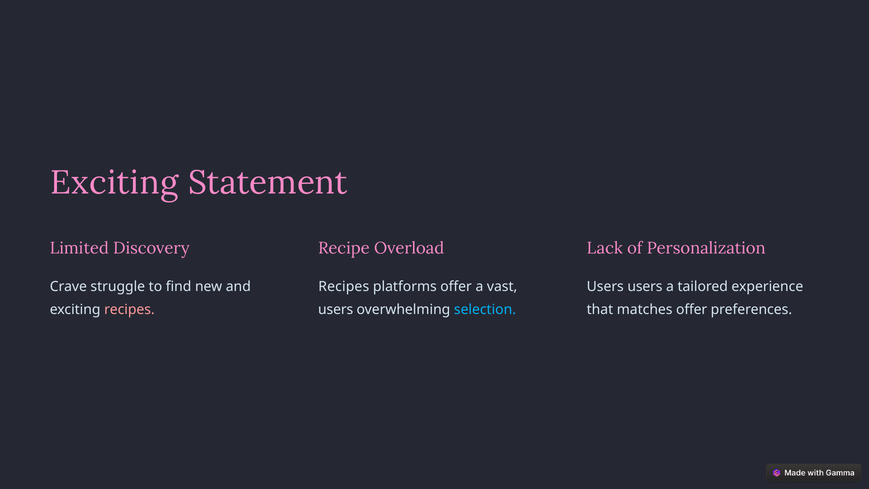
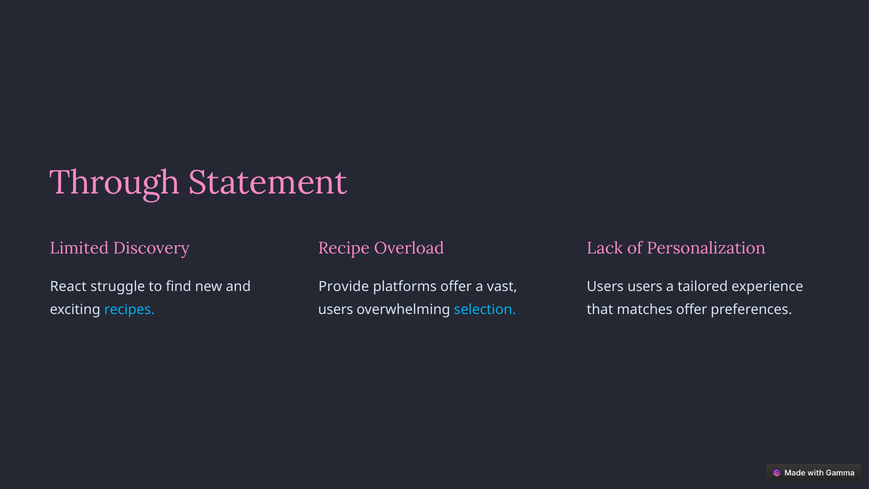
Exciting: Exciting -> Through (115, 183)
Crave: Crave -> React (68, 287)
Recipes: Recipes -> Provide (344, 287)
recipes colour: pink -> light blue (129, 309)
